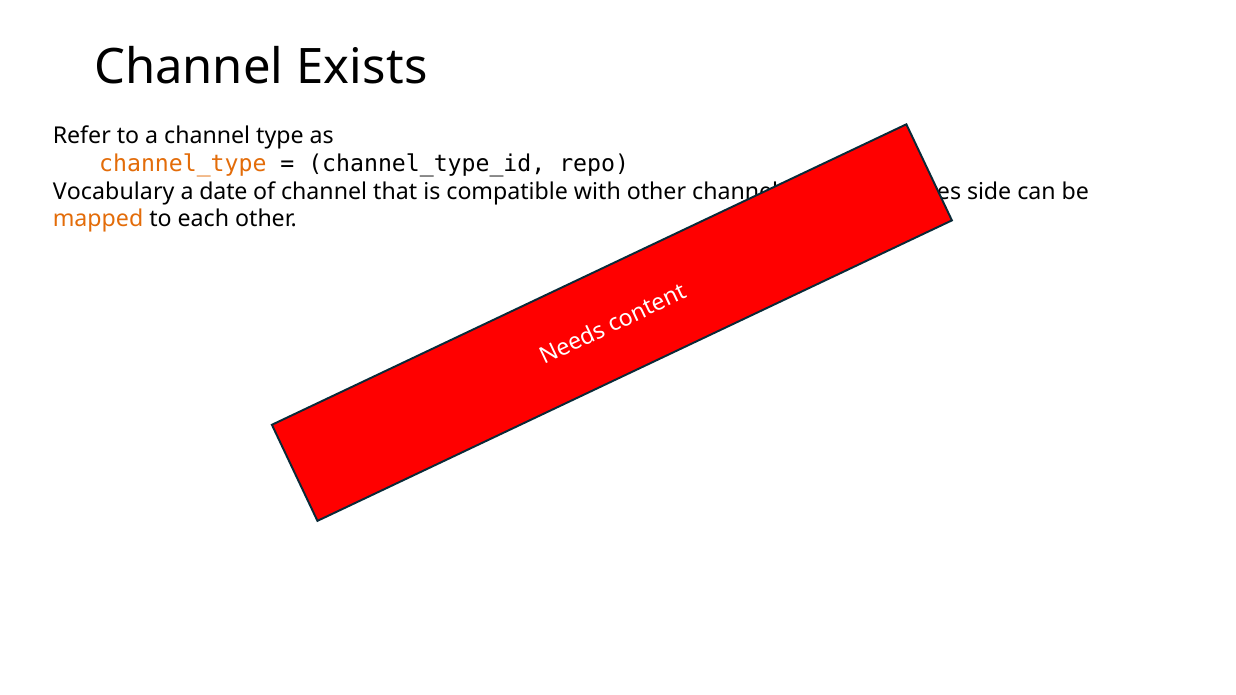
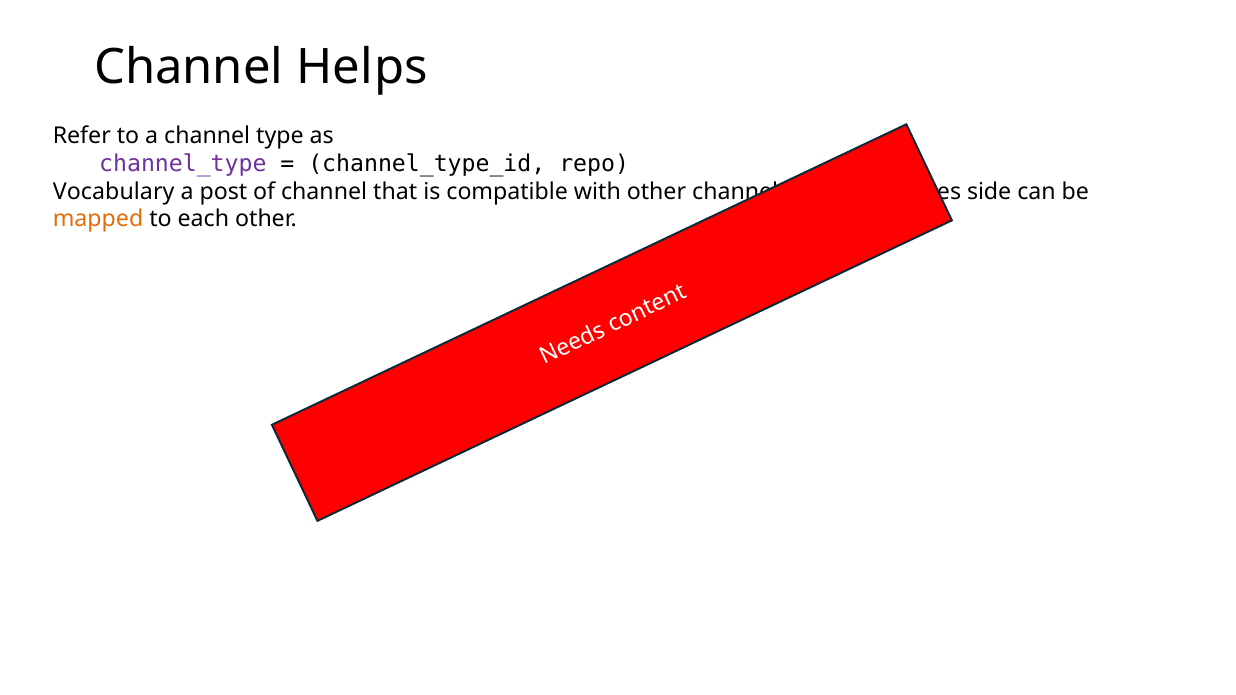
Exists: Exists -> Helps (362, 68)
channel_type colour: orange -> purple (183, 164)
date: date -> post (223, 192)
